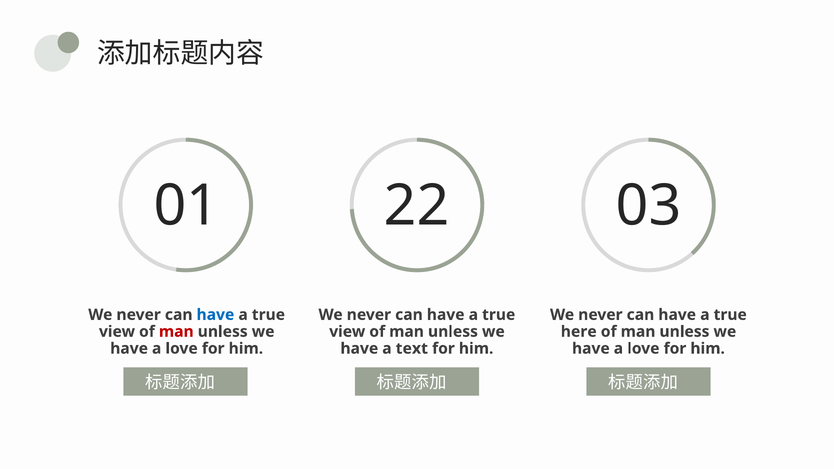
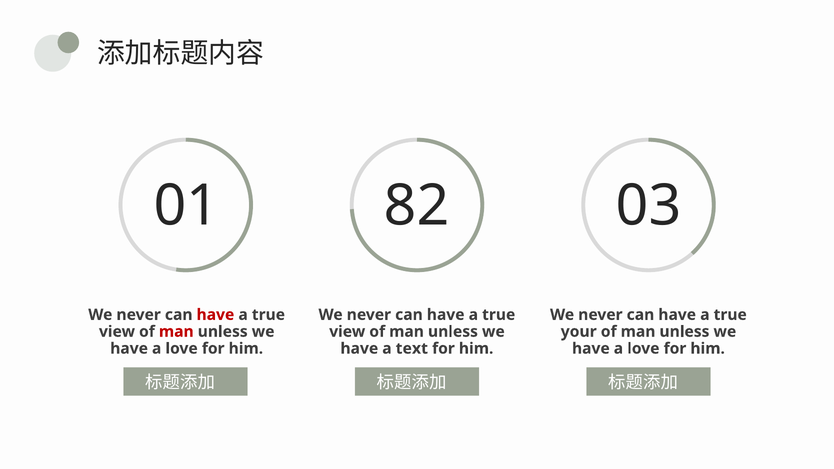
22: 22 -> 82 (417, 206)
have colour: blue -> red (215, 315)
here: here -> your (579, 332)
